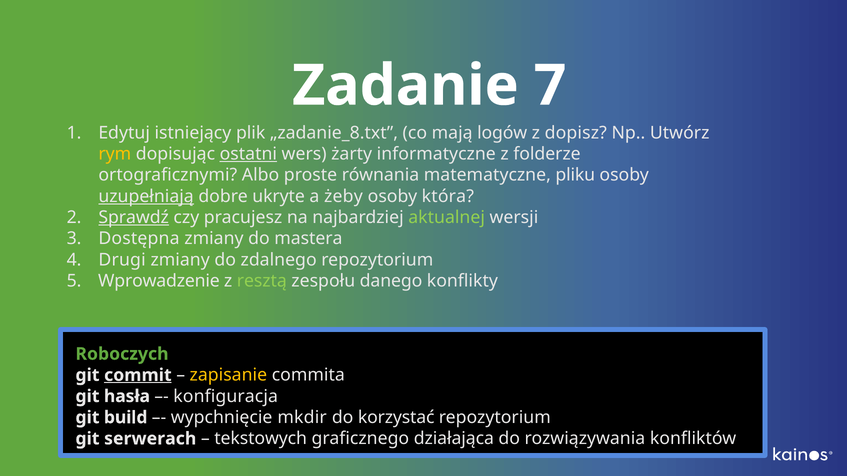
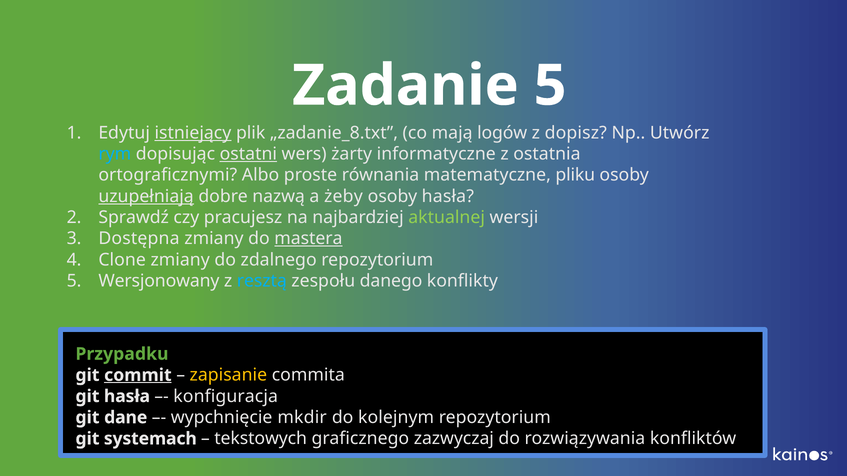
Zadanie 7: 7 -> 5 (550, 86)
istniejący underline: none -> present (193, 133)
rym colour: yellow -> light blue (115, 154)
folderze: folderze -> ostatnia (547, 154)
ukryte: ukryte -> nazwą (279, 196)
osoby która: która -> hasła (448, 196)
Sprawdź underline: present -> none (134, 218)
mastera underline: none -> present (308, 239)
Drugi: Drugi -> Clone (122, 260)
Wprowadzenie: Wprowadzenie -> Wersjonowany (159, 281)
resztą colour: light green -> light blue (262, 281)
Roboczych: Roboczych -> Przypadku (122, 354)
build: build -> dane (126, 418)
korzystać: korzystać -> kolejnym (396, 418)
serwerach: serwerach -> systemach (150, 439)
działająca: działająca -> zazwyczaj (454, 439)
